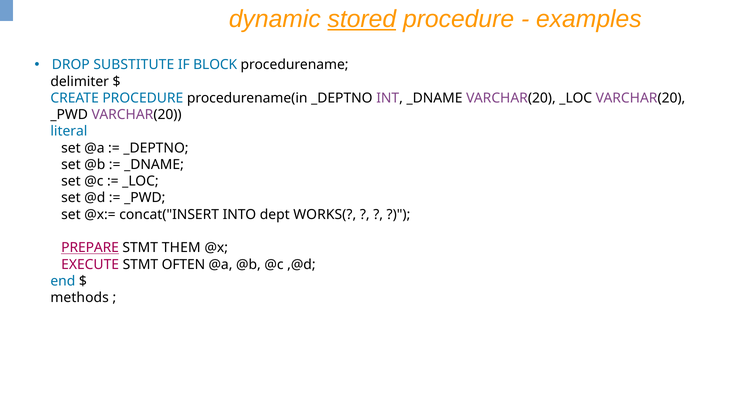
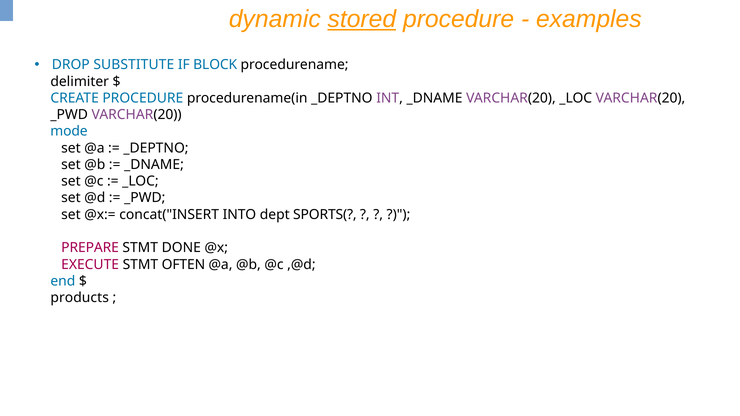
literal: literal -> mode (69, 131)
WORKS(: WORKS( -> SPORTS( (325, 215)
PREPARE underline: present -> none (90, 248)
THEM: THEM -> DONE (181, 248)
methods: methods -> products (80, 298)
